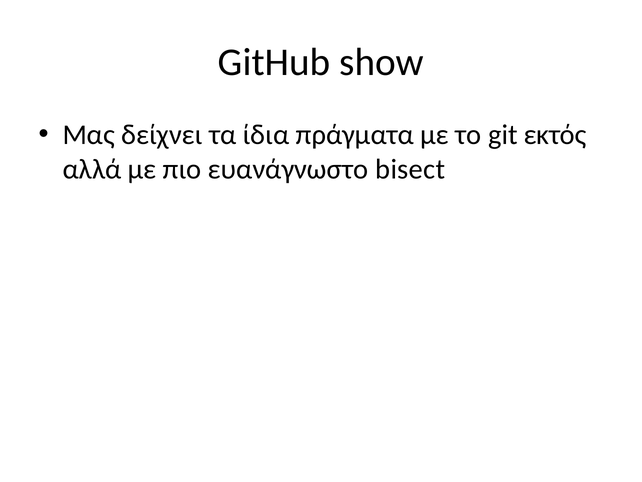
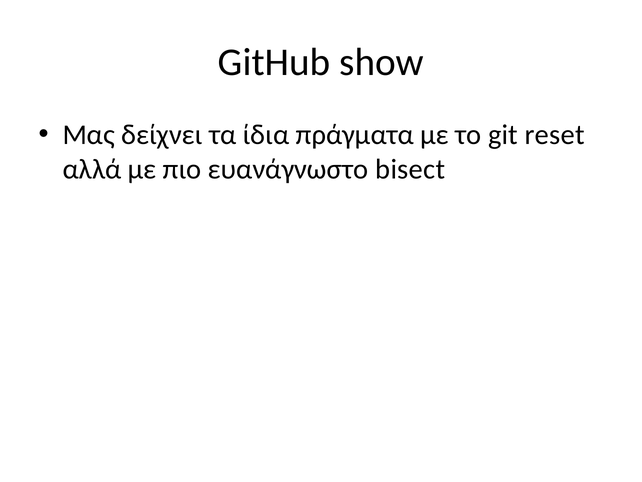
εκτός: εκτός -> reset (555, 135)
